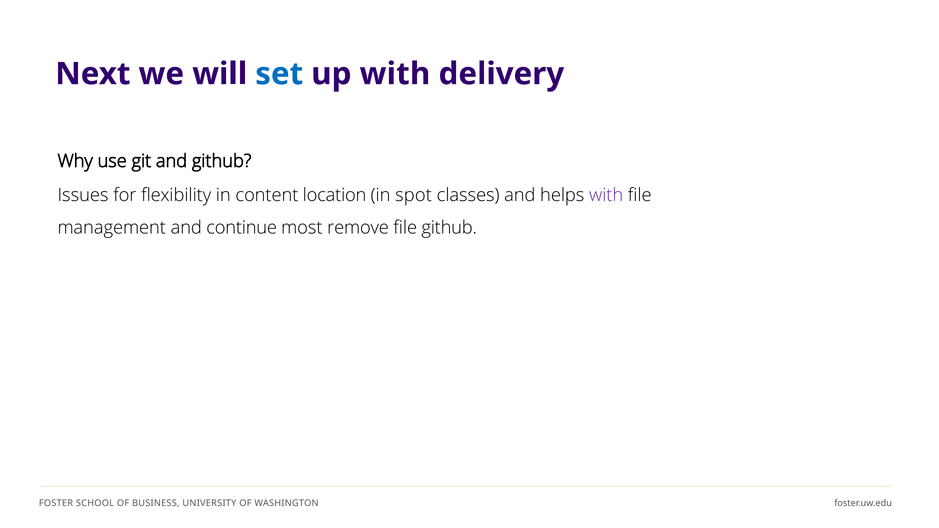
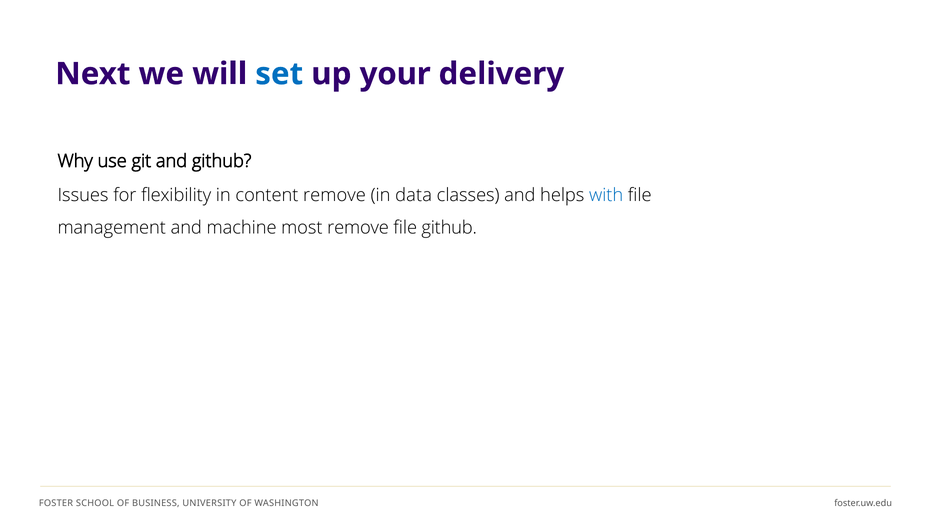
up with: with -> your (395, 74)
content location: location -> remove (334, 195)
spot: spot -> data (414, 195)
with colour: purple -> blue (606, 195)
continue: continue -> machine (242, 228)
